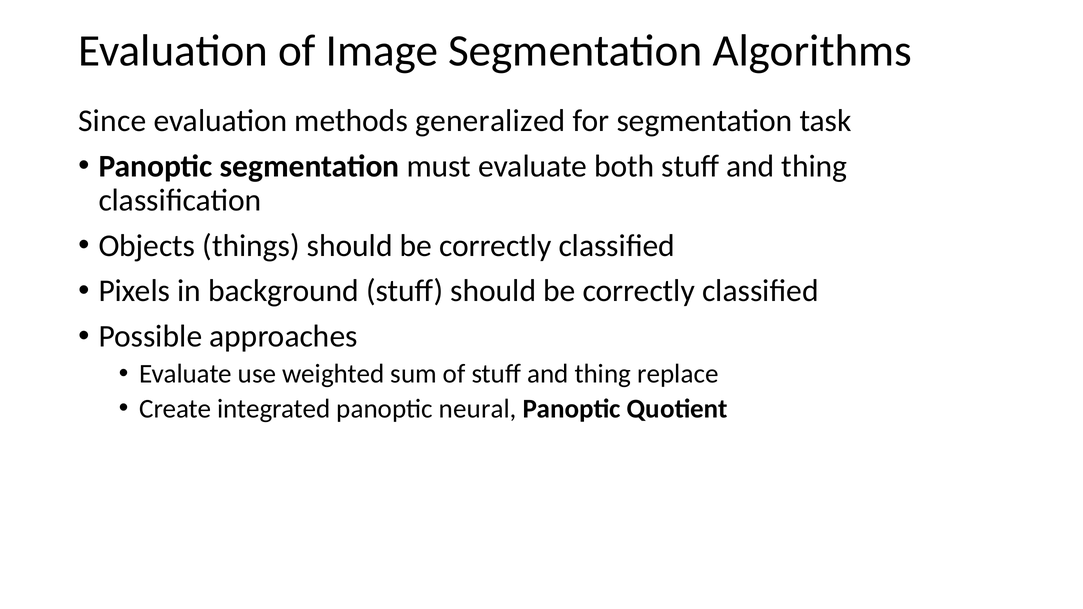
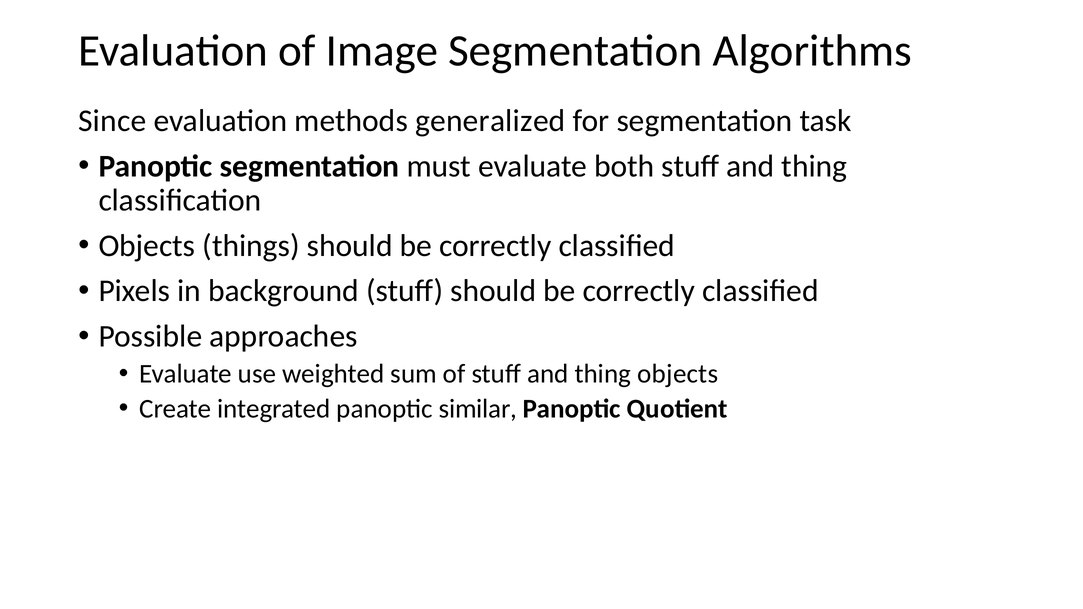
thing replace: replace -> objects (678, 374)
neural: neural -> similar (478, 409)
